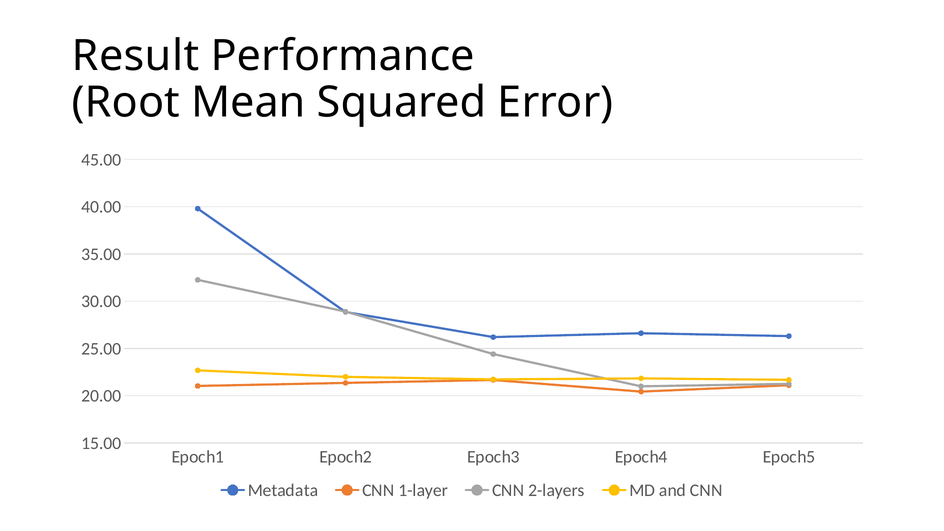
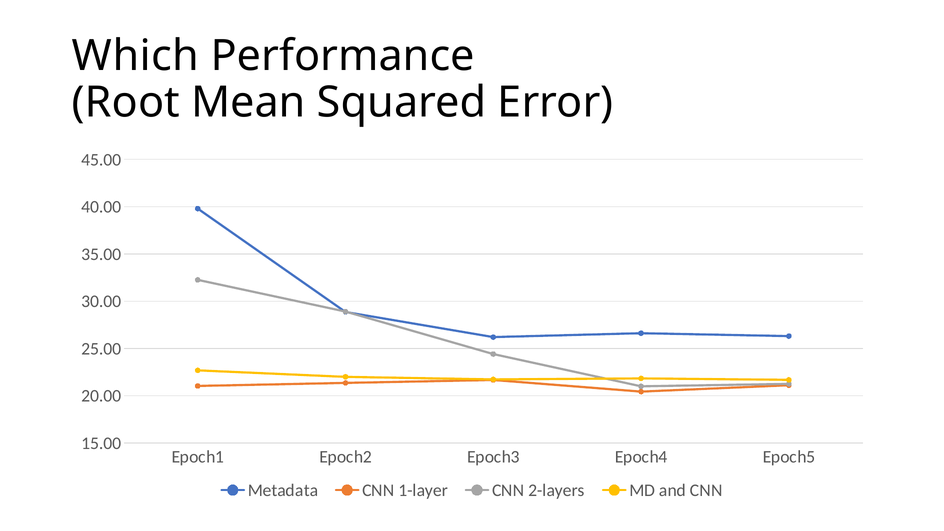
Result: Result -> Which (136, 56)
